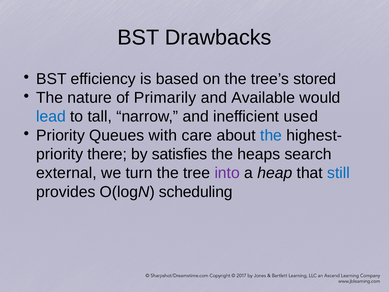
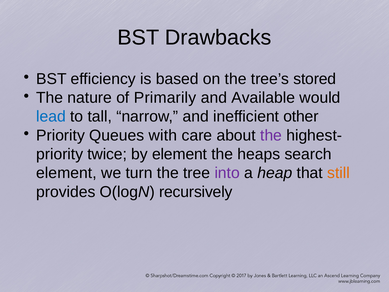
used: used -> other (301, 116)
the colour: blue -> purple (271, 135)
there: there -> twice (107, 154)
by satisfies: satisfies -> element (180, 154)
external: external -> element (66, 173)
still colour: blue -> orange (339, 173)
scheduling: scheduling -> recursively (196, 192)
